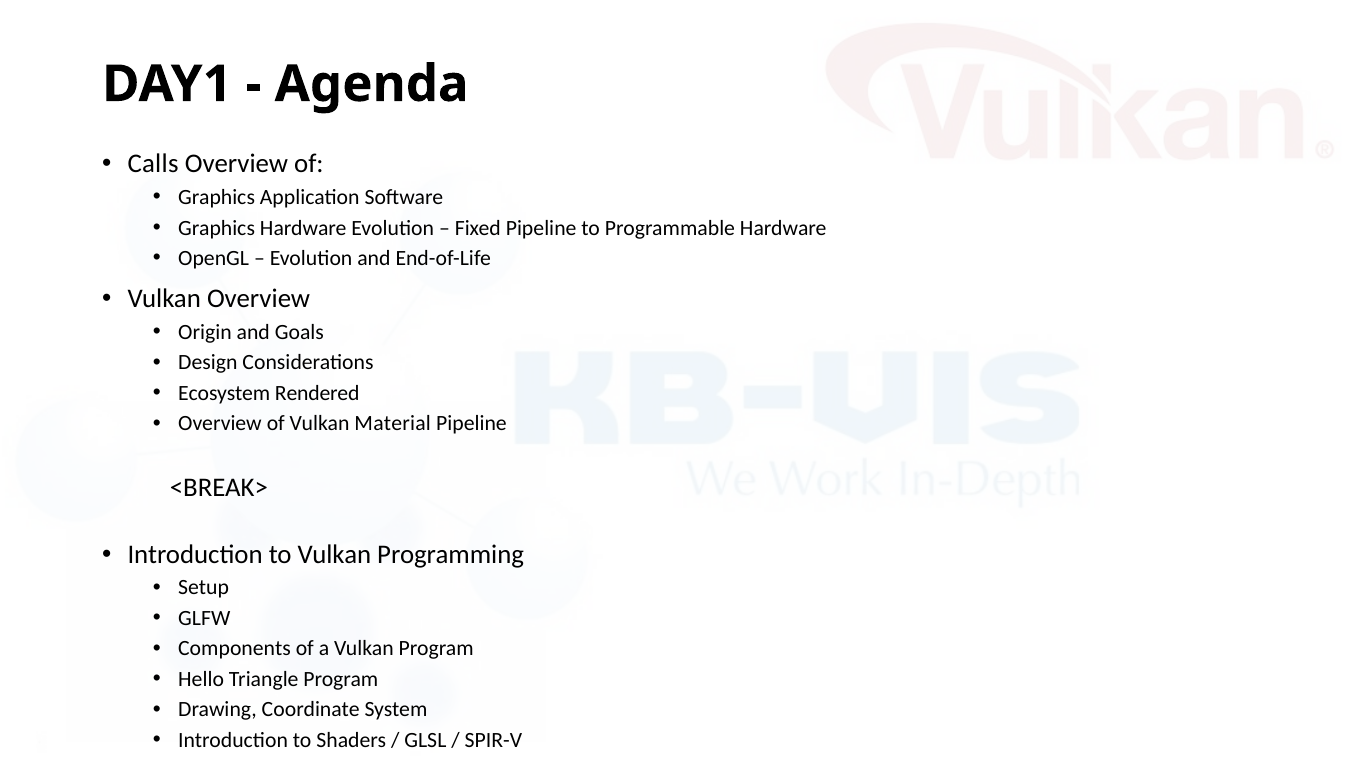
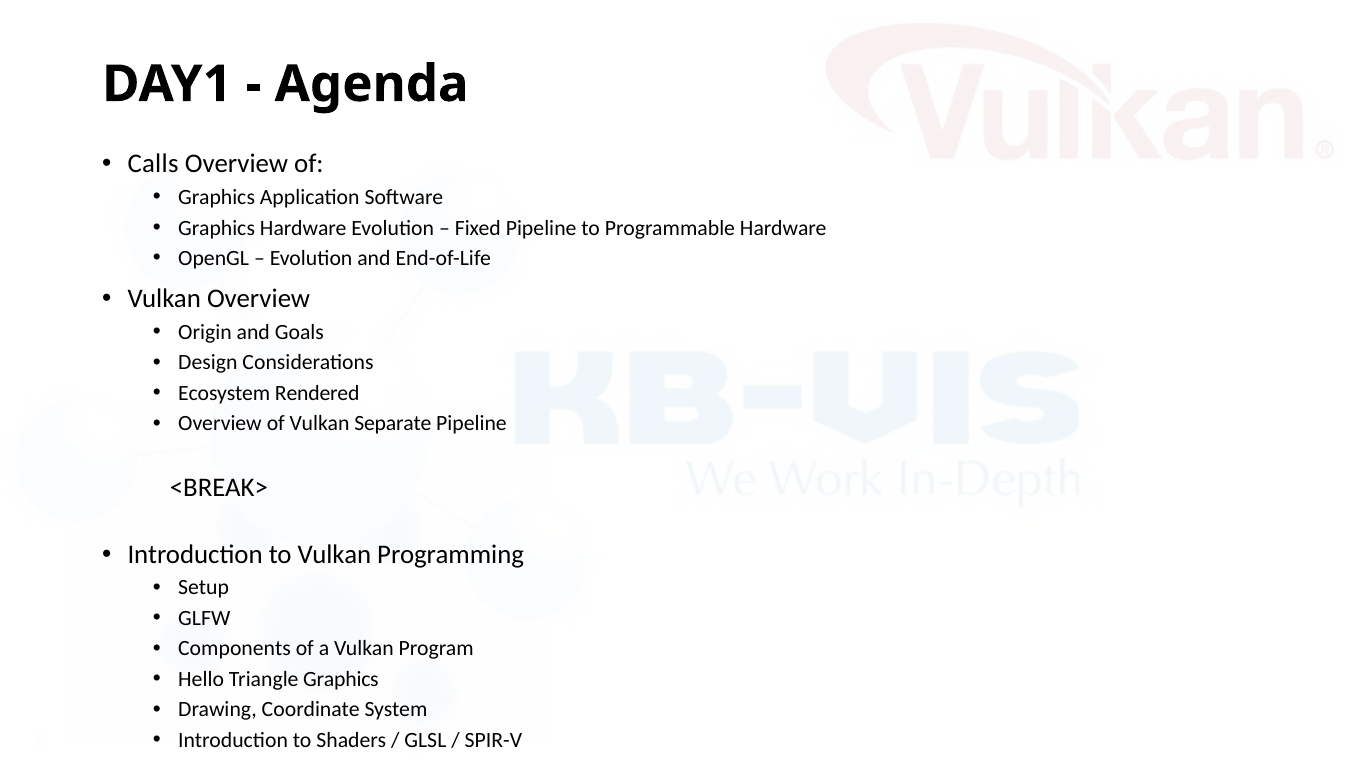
Material: Material -> Separate (393, 423)
Triangle Program: Program -> Graphics (341, 679)
